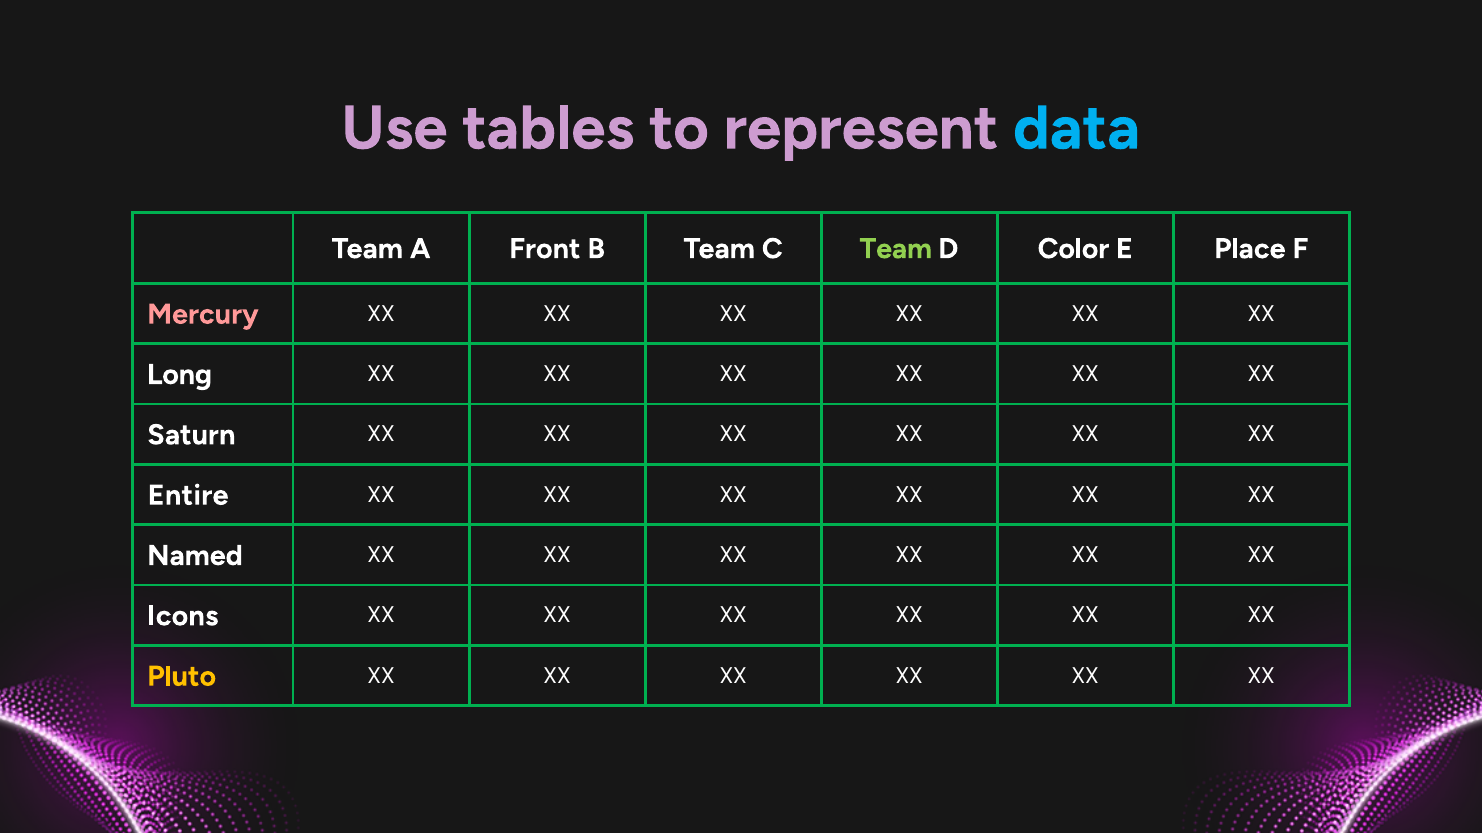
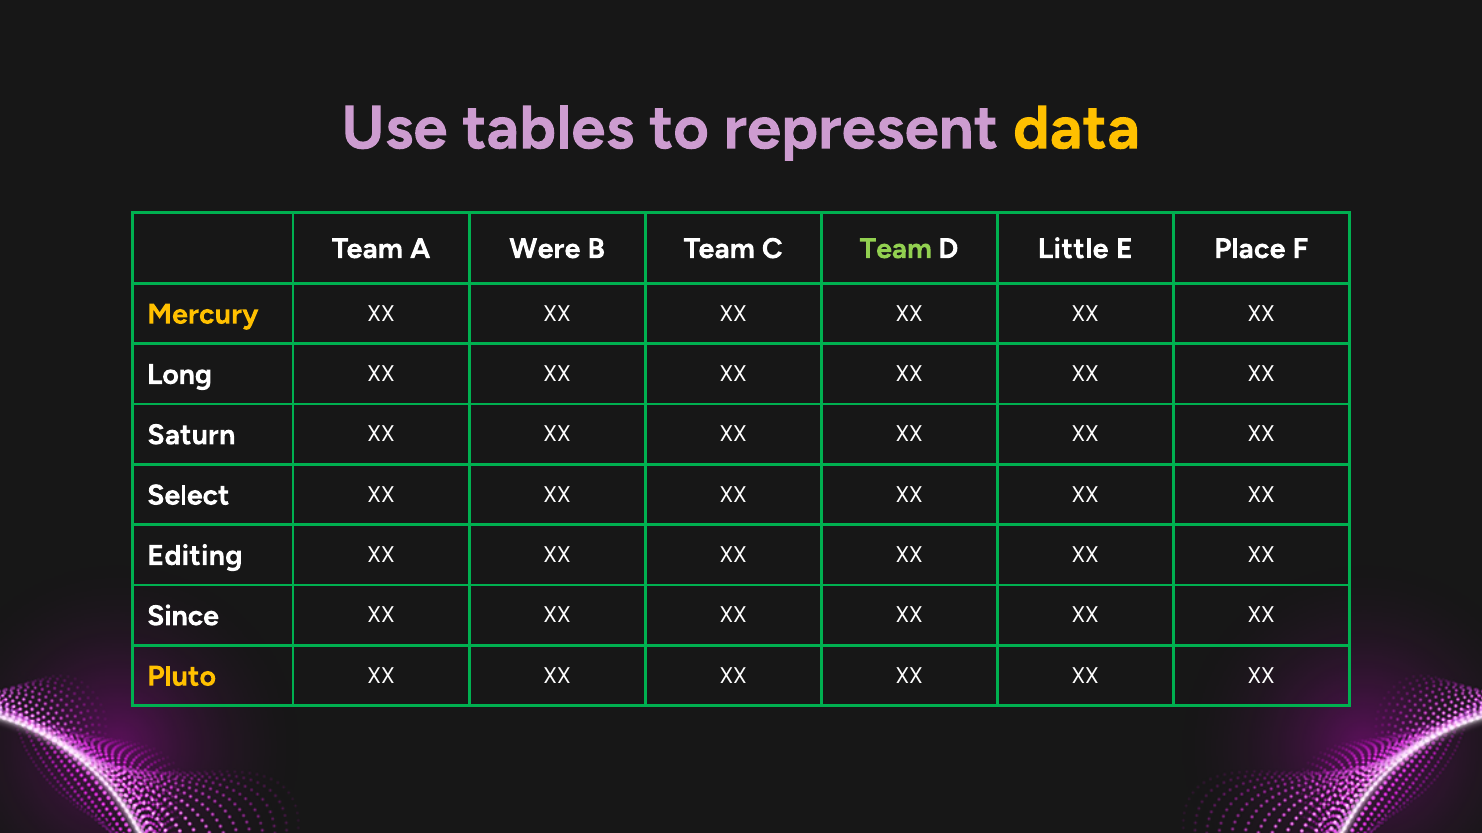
data colour: light blue -> yellow (1077, 128)
Front: Front -> Were (545, 249)
Color: Color -> Little (1073, 249)
Mercury colour: pink -> yellow (203, 314)
Entire: Entire -> Select (188, 496)
Named: Named -> Editing (195, 556)
Icons: Icons -> Since (183, 616)
